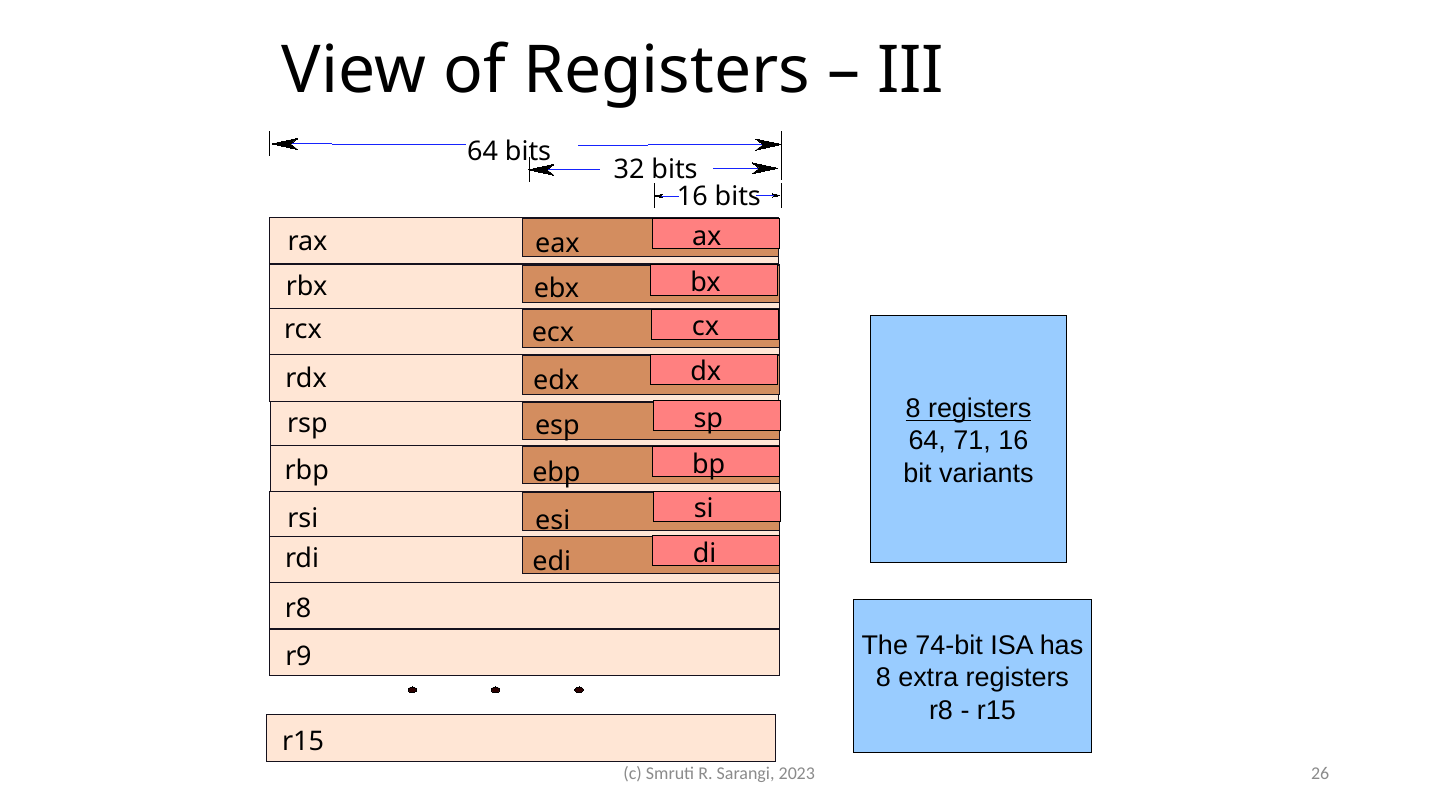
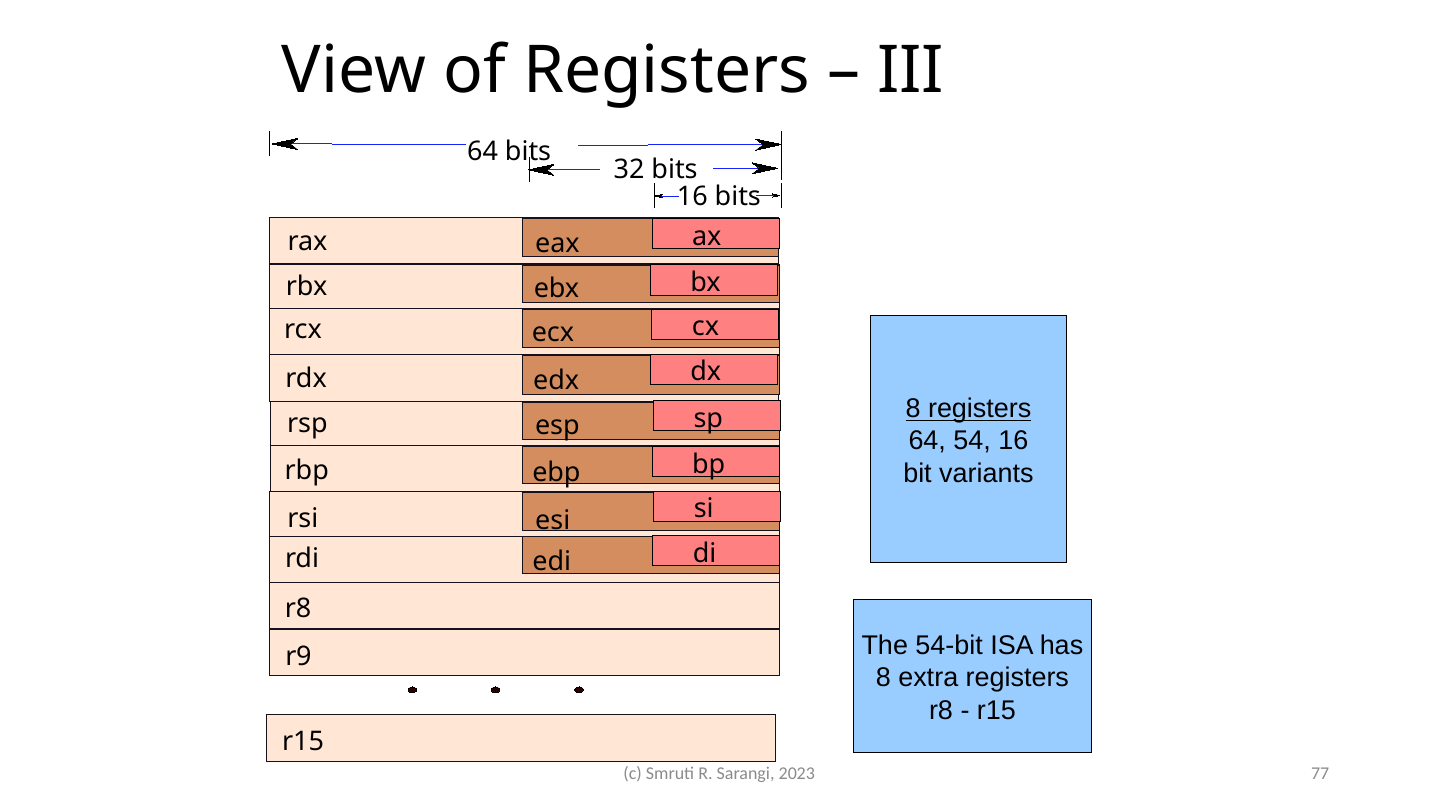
71: 71 -> 54 (972, 440)
74-bit: 74-bit -> 54-bit (949, 645)
26: 26 -> 77 (1320, 773)
